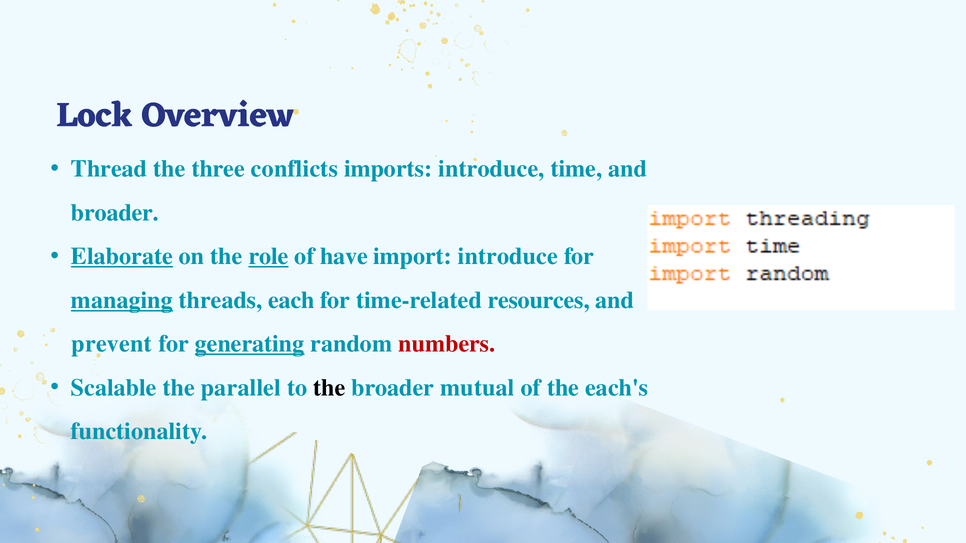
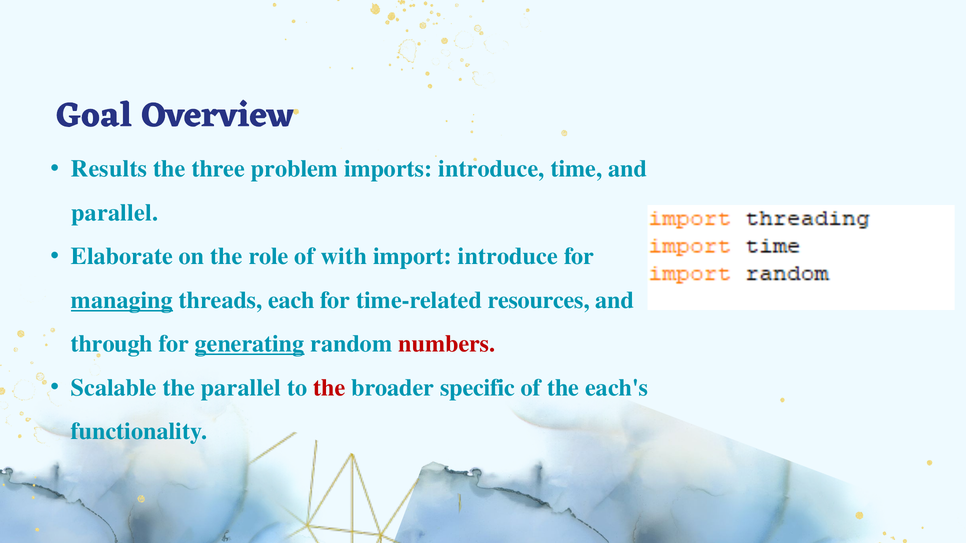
Lock: Lock -> Goal (94, 115)
Thread: Thread -> Results (109, 169)
conflicts: conflicts -> problem (295, 169)
broader: broader -> parallel (115, 213)
Elaborate underline: present -> none (122, 257)
role underline: present -> none (269, 257)
have: have -> with (344, 257)
prevent: prevent -> through (112, 344)
the colour: black -> red (329, 388)
mutual: mutual -> specific (478, 388)
